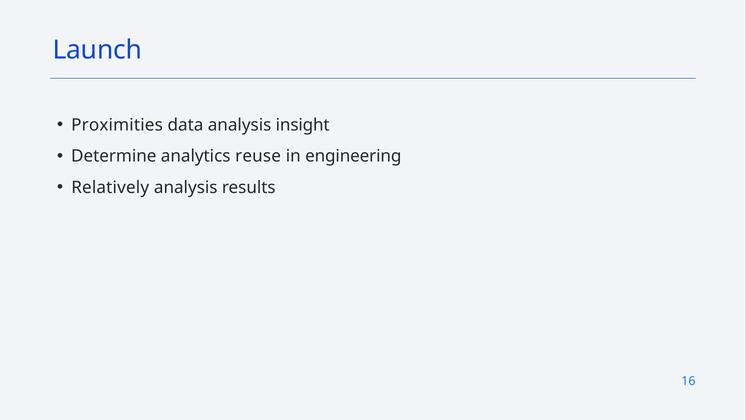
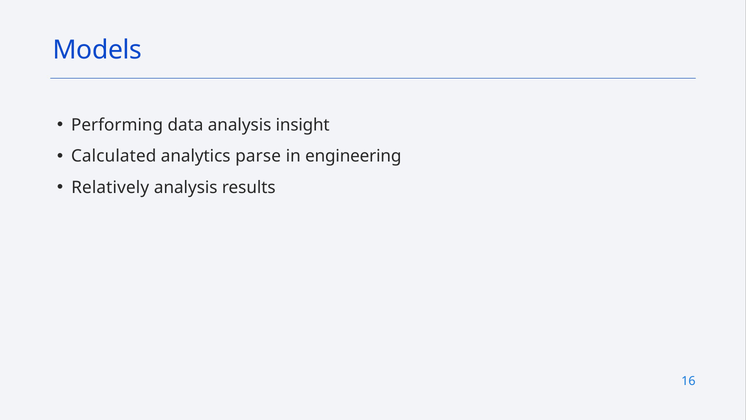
Launch: Launch -> Models (97, 50)
Proximities: Proximities -> Performing (117, 125)
Determine: Determine -> Calculated (114, 156)
reuse: reuse -> parse (258, 156)
